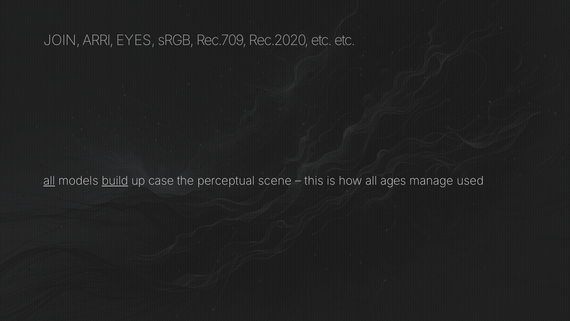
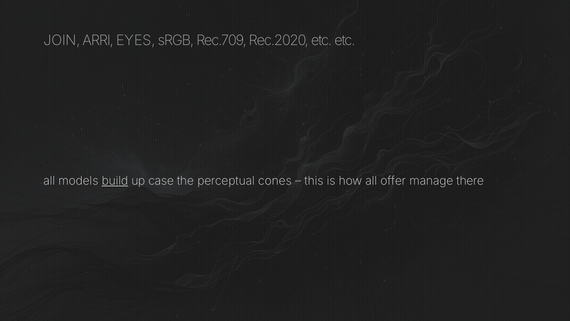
all underline: present -> none (49, 181)
scene: scene -> cones (275, 181)
ages: ages -> offer (393, 181)
used: used -> there (470, 181)
